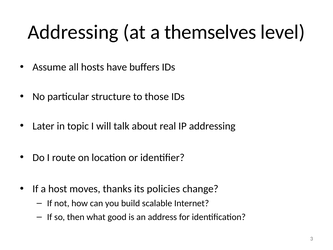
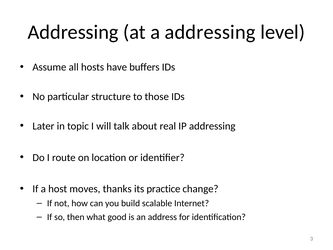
a themselves: themselves -> addressing (210, 32)
policies: policies -> practice (163, 189)
